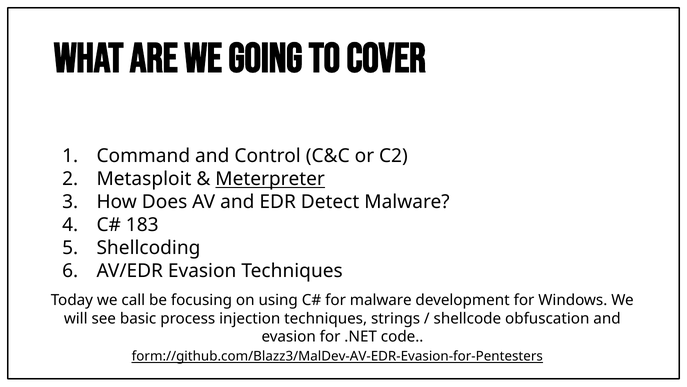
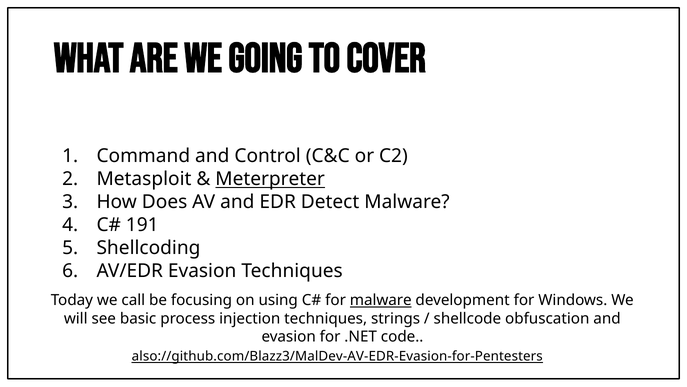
183: 183 -> 191 (142, 225)
malware underline: none -> present (381, 300)
form://github.com/Blazz3/MalDev-AV-EDR-Evasion-for-Pentesters: form://github.com/Blazz3/MalDev-AV-EDR-Evasion-for-Pentesters -> also://github.com/Blazz3/MalDev-AV-EDR-Evasion-for-Pentesters (337, 356)
